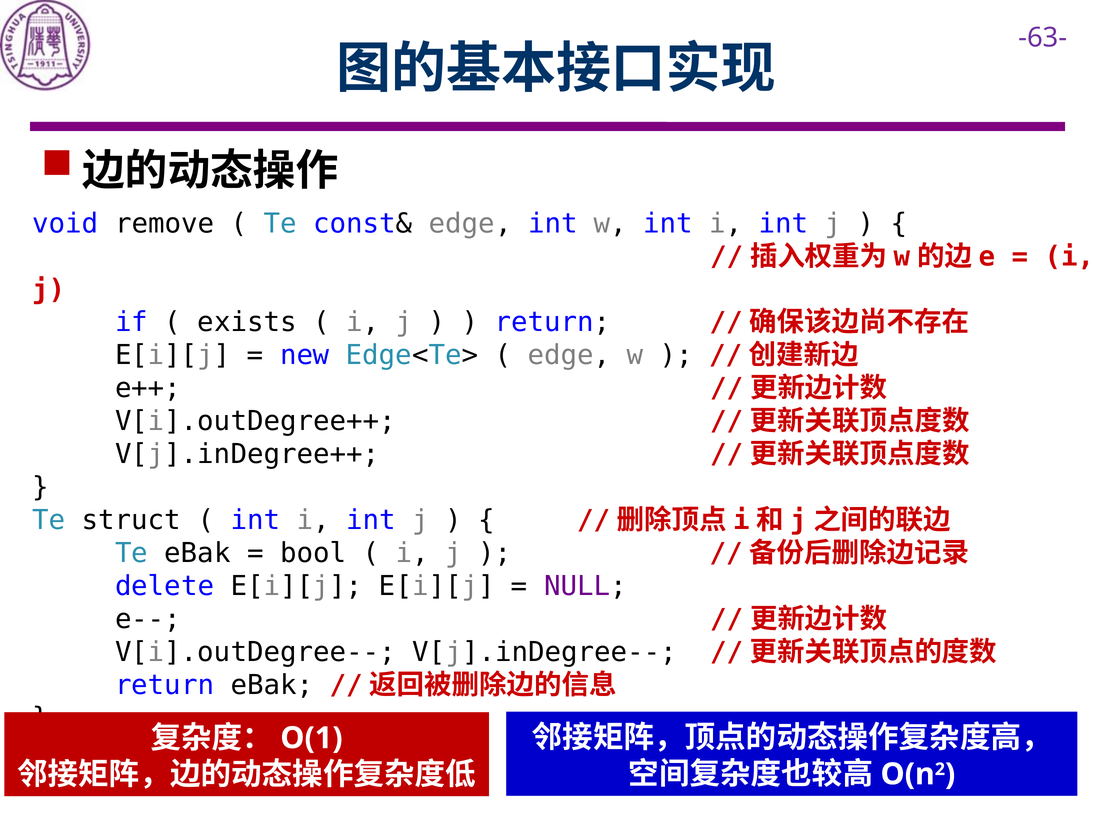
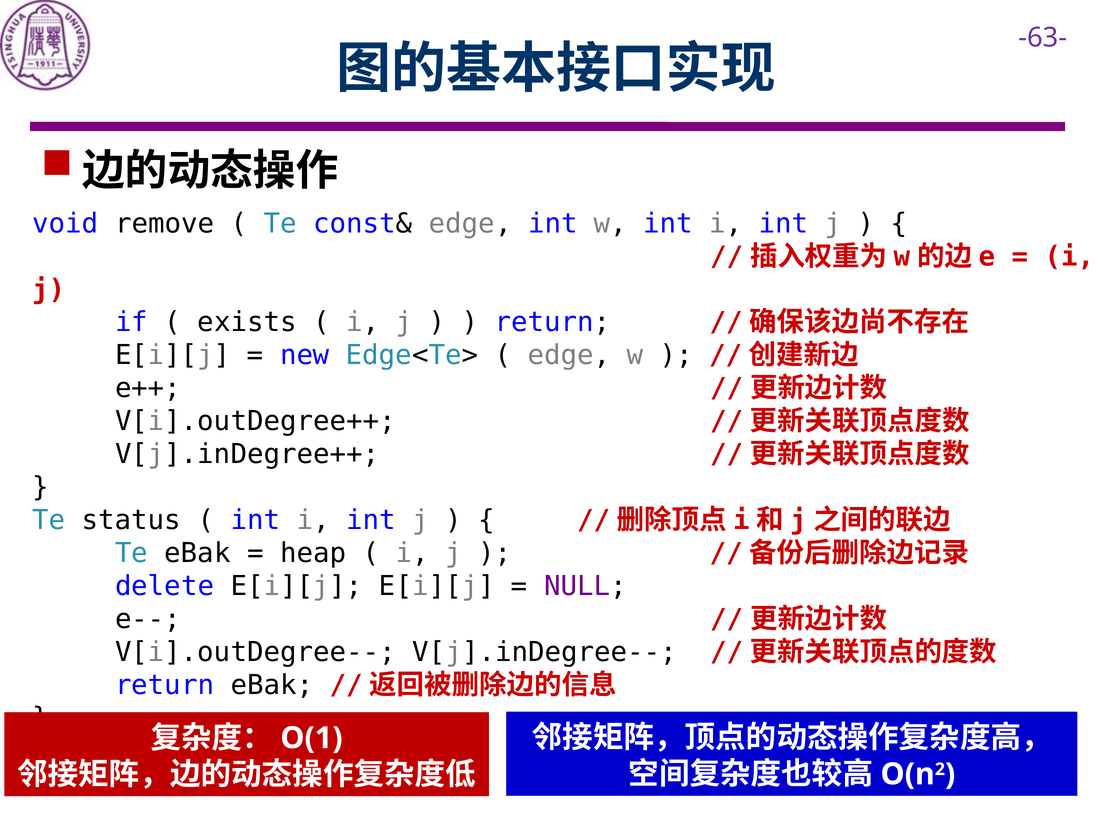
struct: struct -> status (131, 520)
bool: bool -> heap (313, 553)
